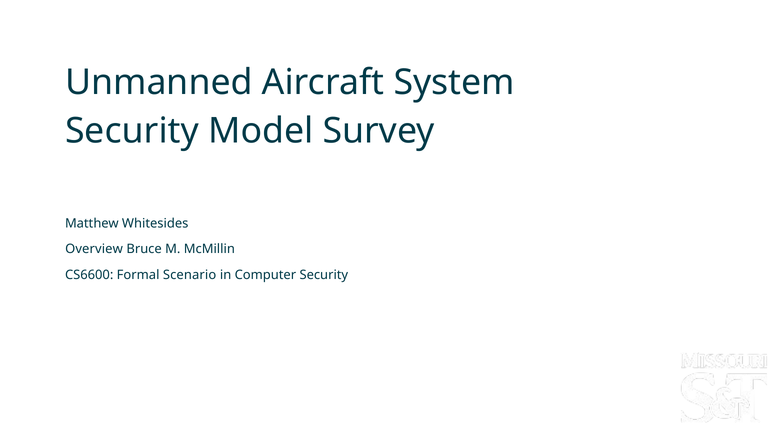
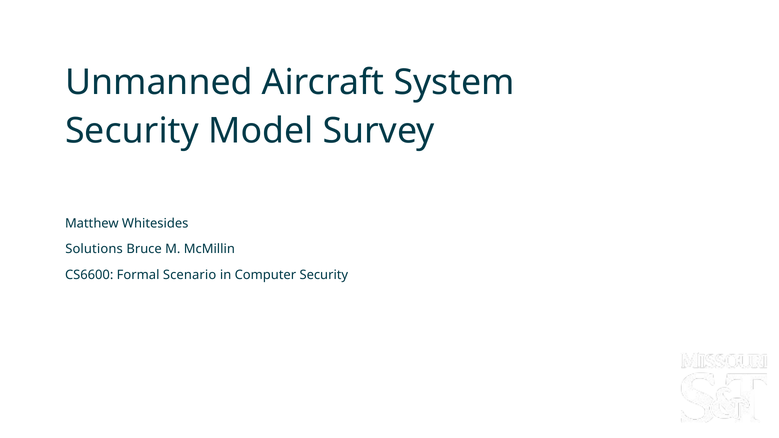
Overview: Overview -> Solutions (94, 249)
